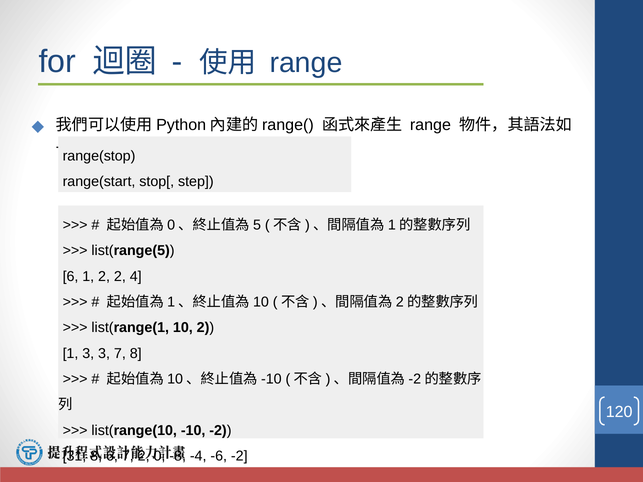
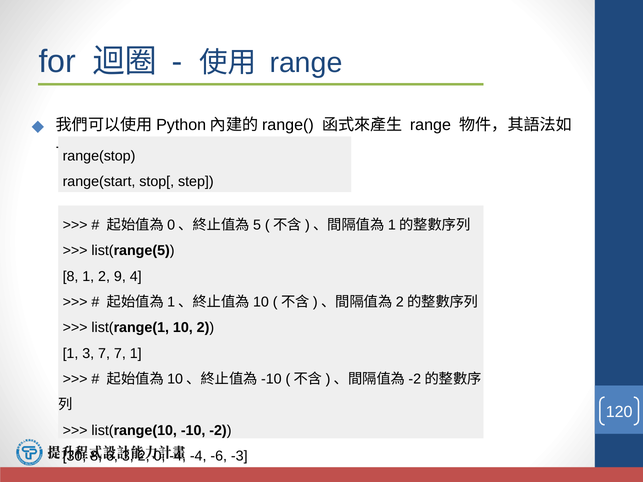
6: 6 -> 8 (71, 276)
2 2: 2 -> 9 (120, 276)
3 3: 3 -> 7 (104, 354)
7 8: 8 -> 1 (136, 354)
31: 31 -> 30 (74, 456)
6 7: 7 -> 3 (128, 456)
0 -8: -8 -> -4 (178, 456)
-6 -2: -2 -> -3 (239, 456)
